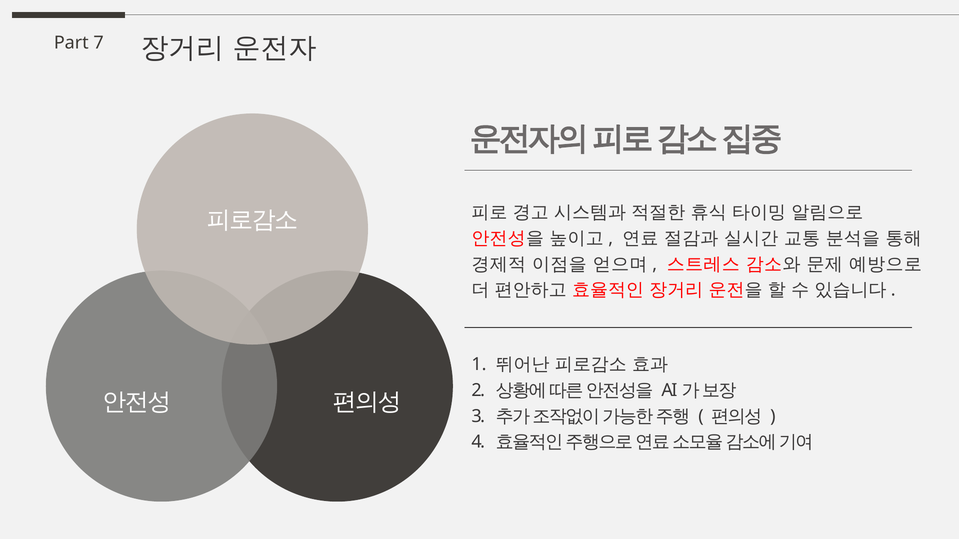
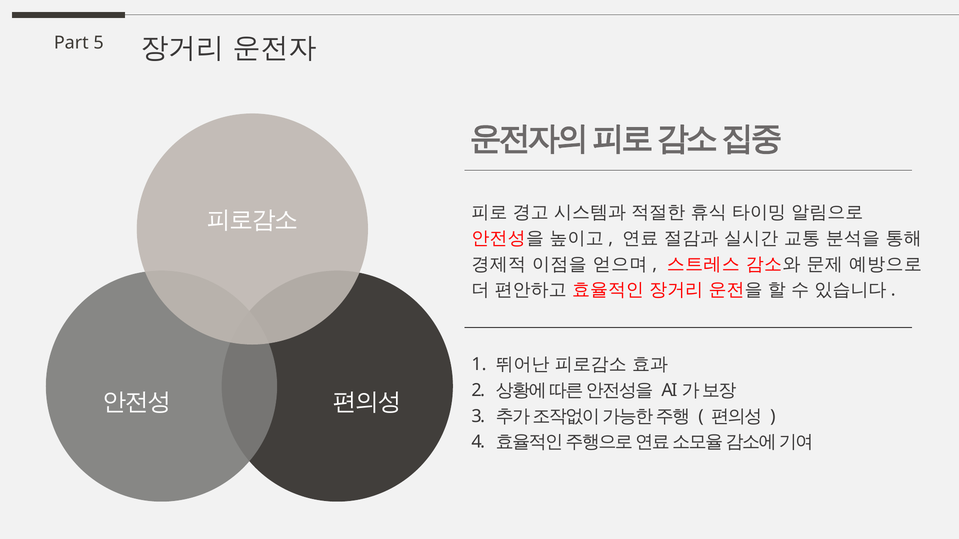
7: 7 -> 5 (99, 43)
